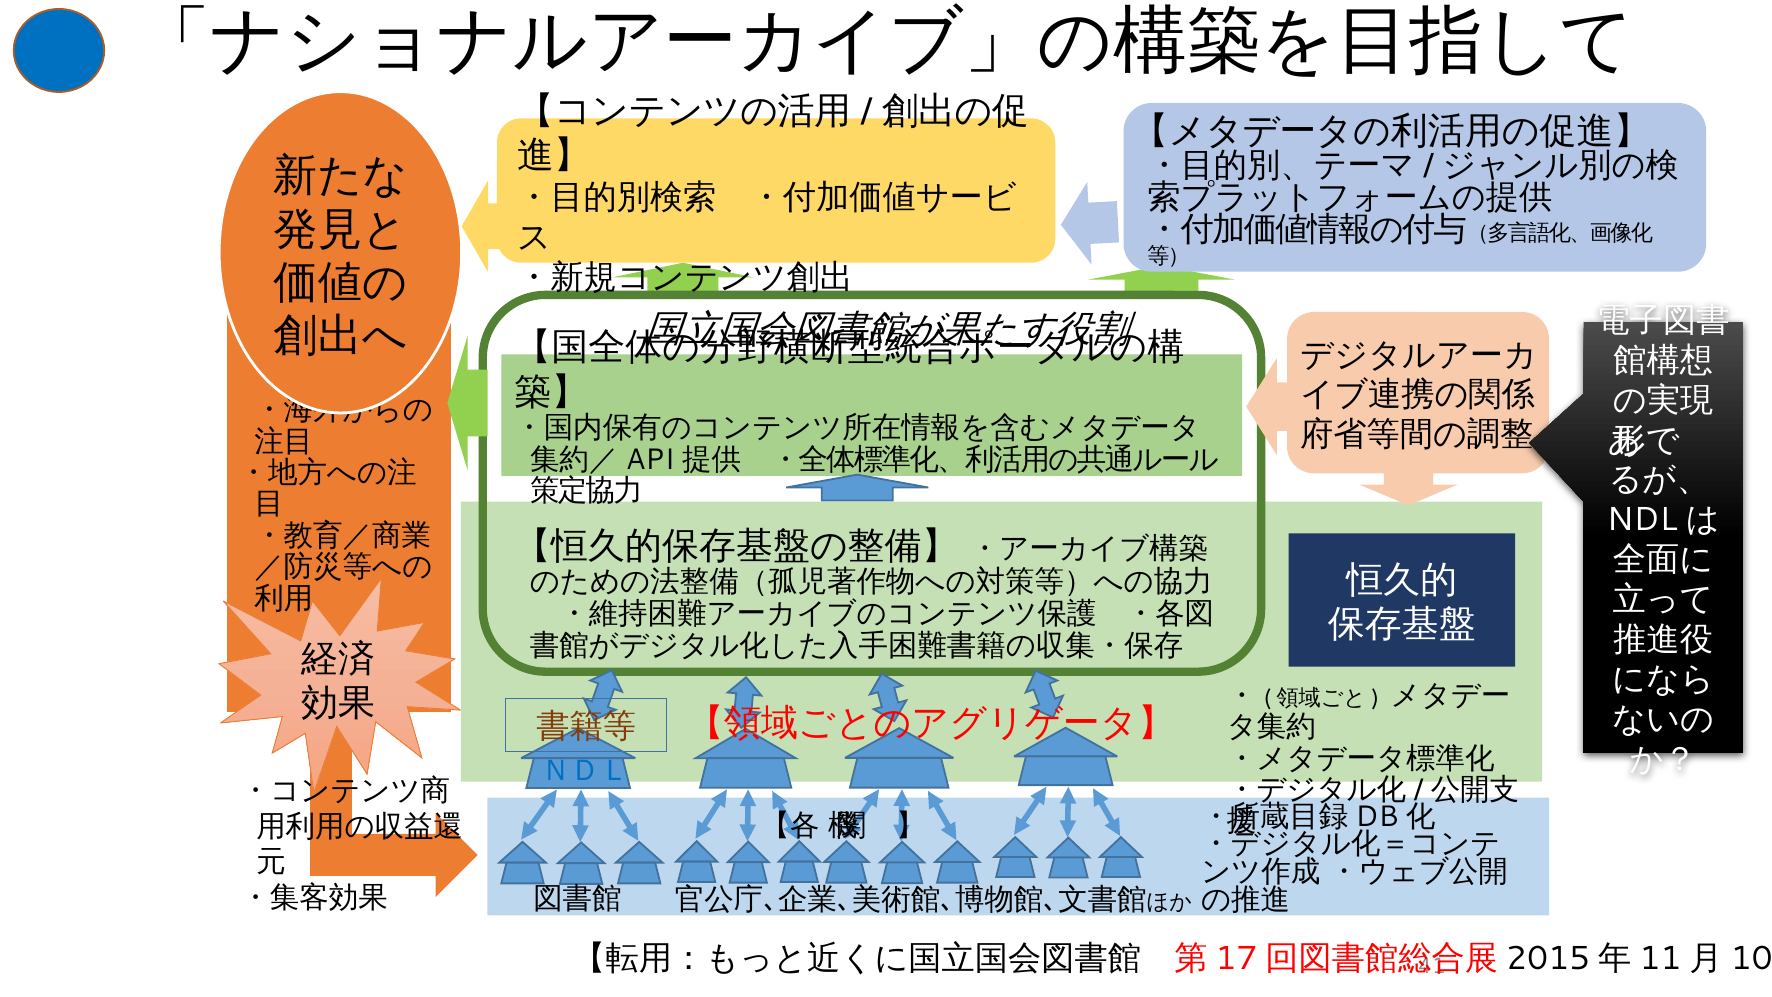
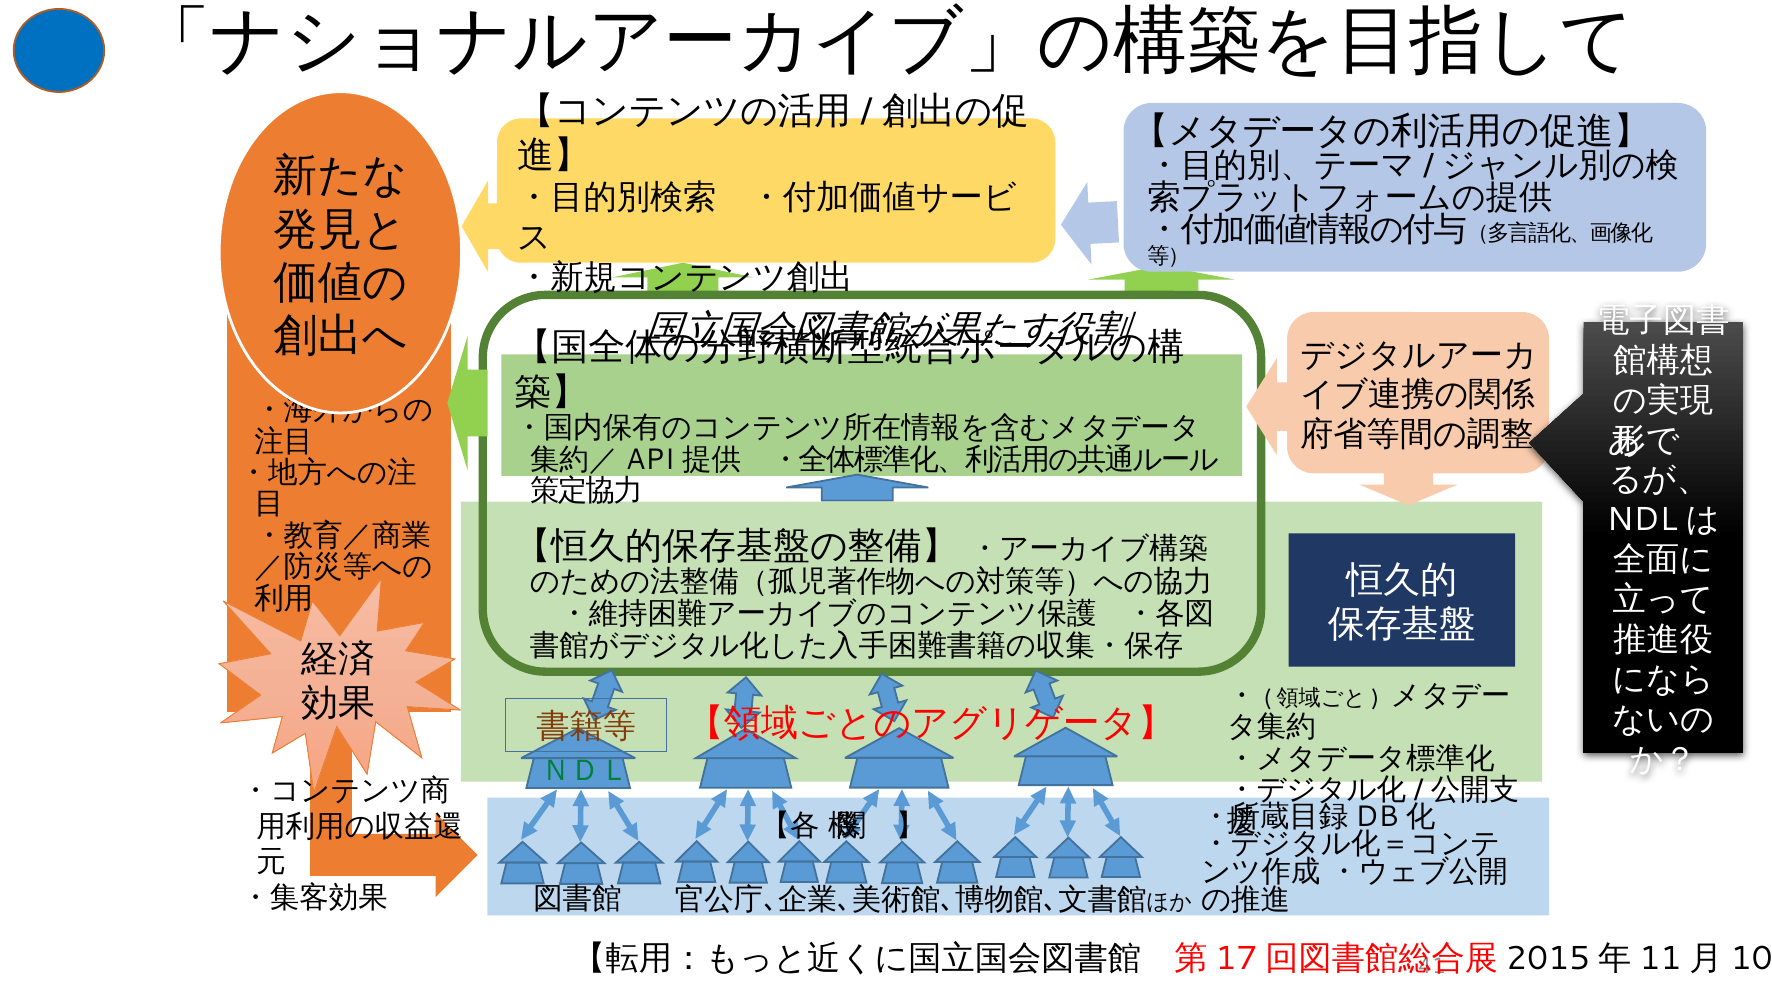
ＮＤＬ colour: blue -> green (585, 770)
